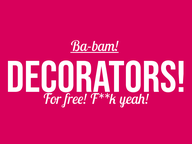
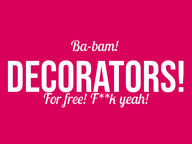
Ba-bam underline: present -> none (94, 46)
